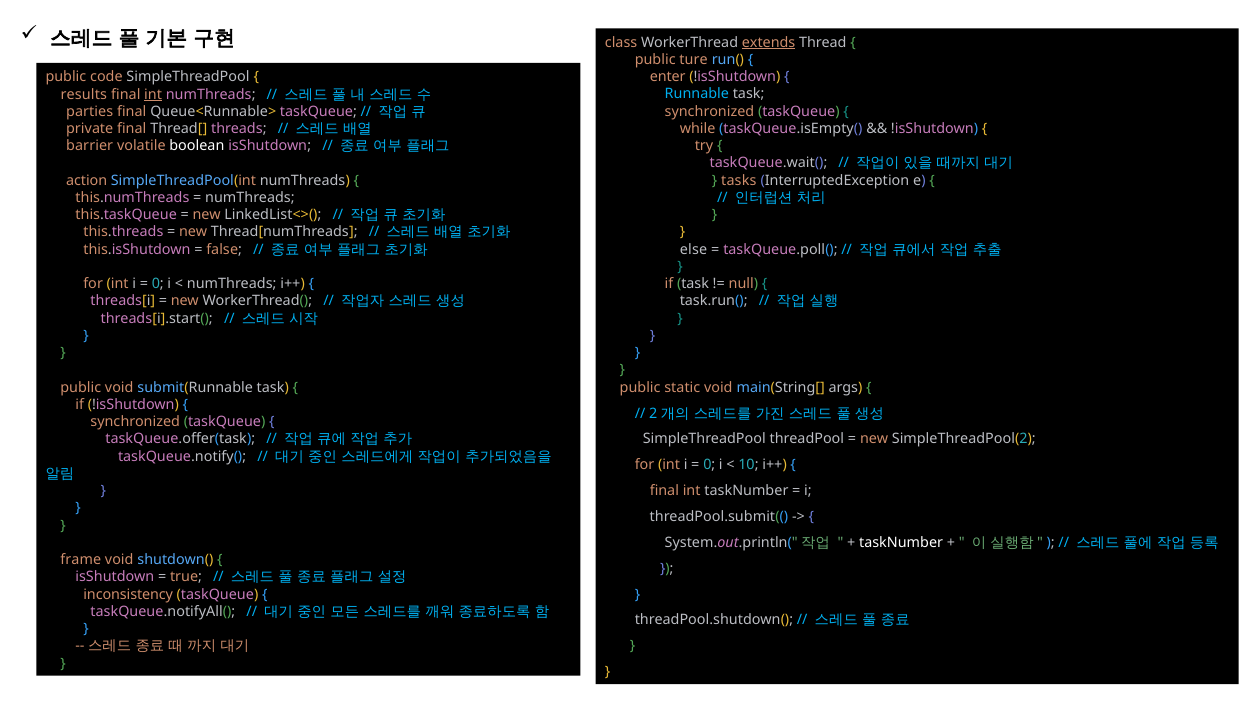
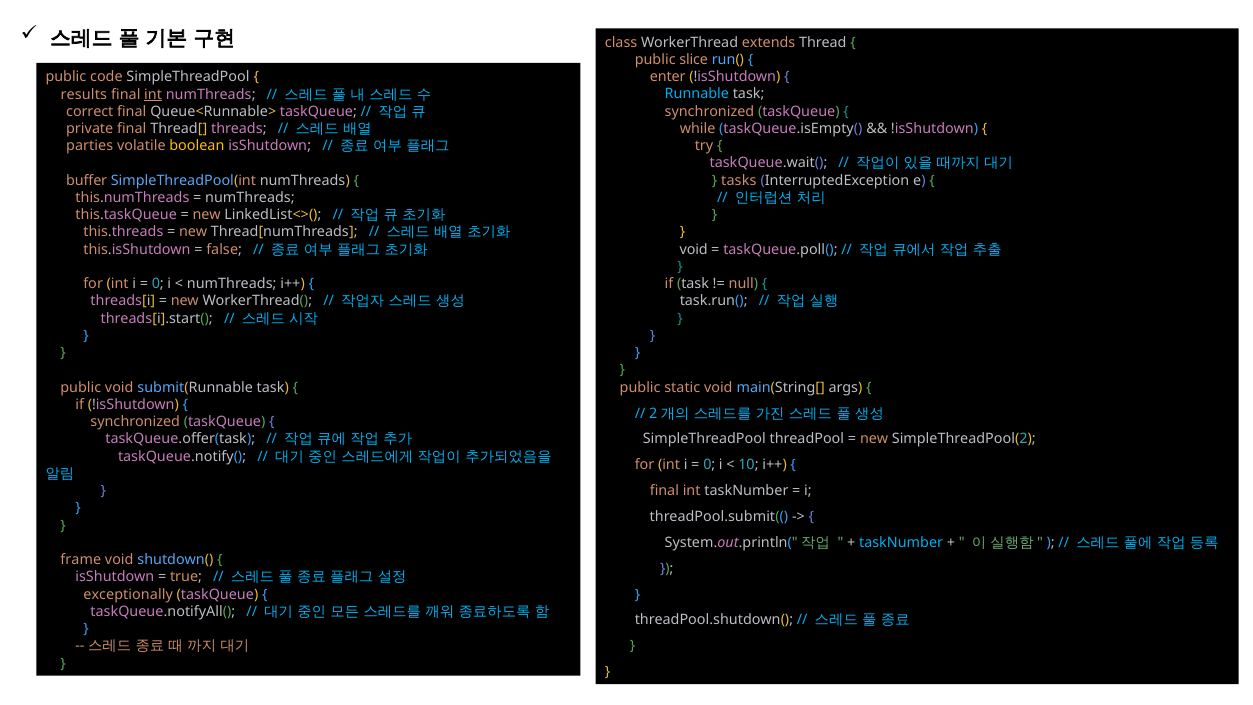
extends underline: present -> none (769, 43)
ture: ture -> slice (694, 60)
parties: parties -> correct (90, 112)
barrier: barrier -> parties (90, 146)
boolean colour: white -> yellow (197, 146)
action: action -> buffer (87, 180)
else: else -> void (694, 249)
taskNumber colour: white -> light blue (901, 542)
inconsistency: inconsistency -> exceptionally (128, 594)
